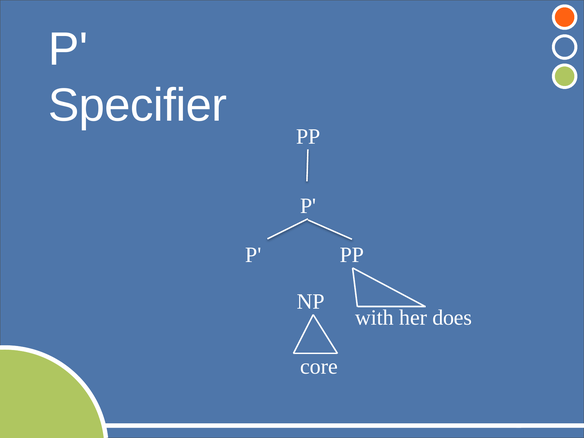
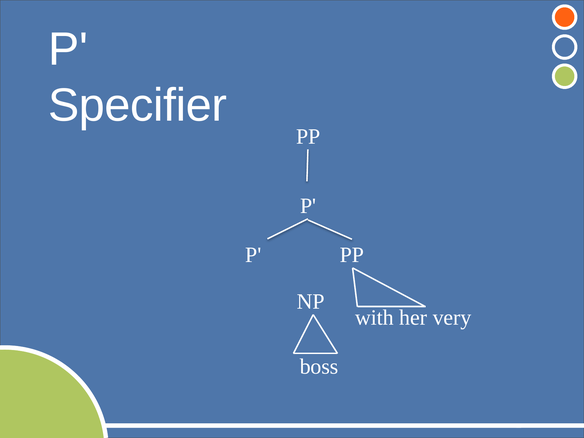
does: does -> very (452, 318)
core: core -> boss (319, 367)
